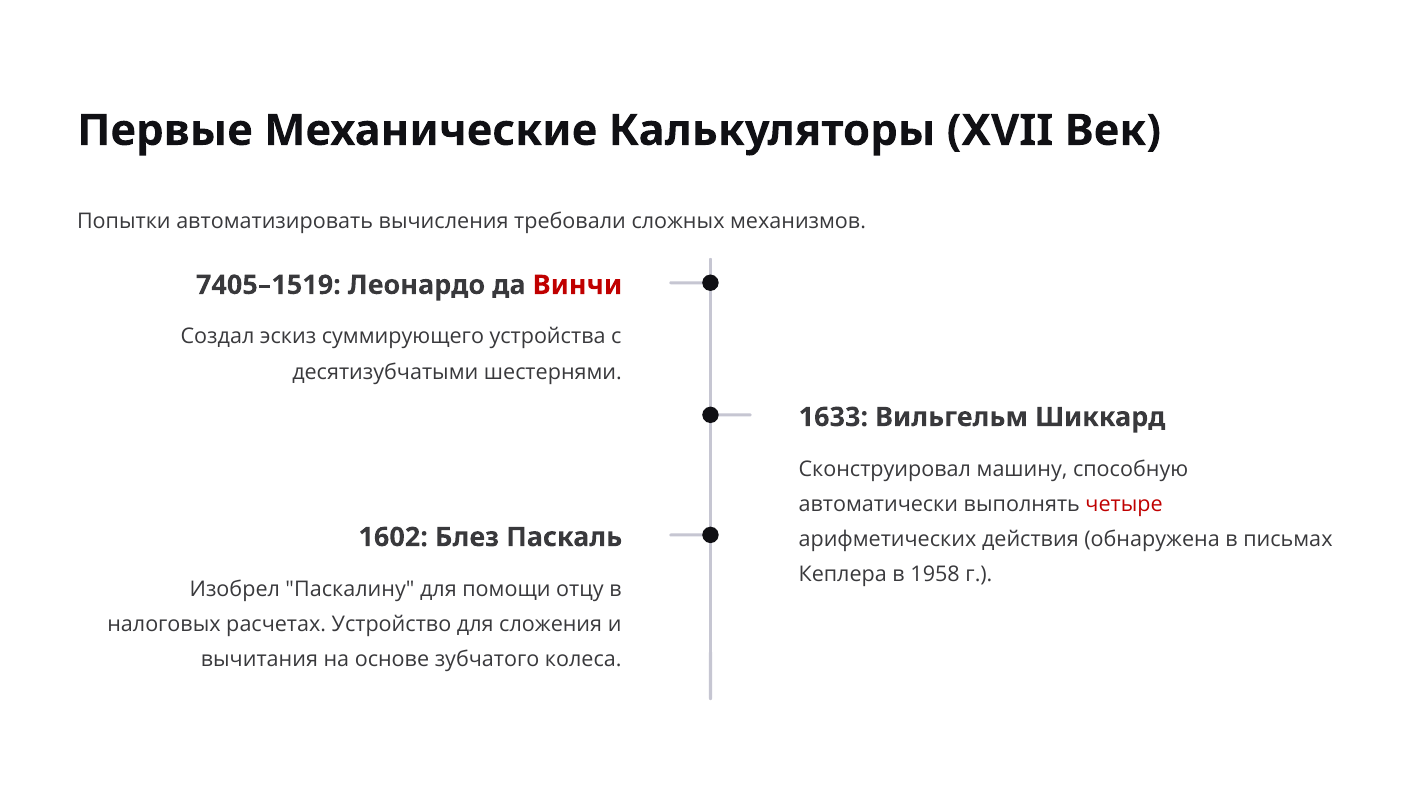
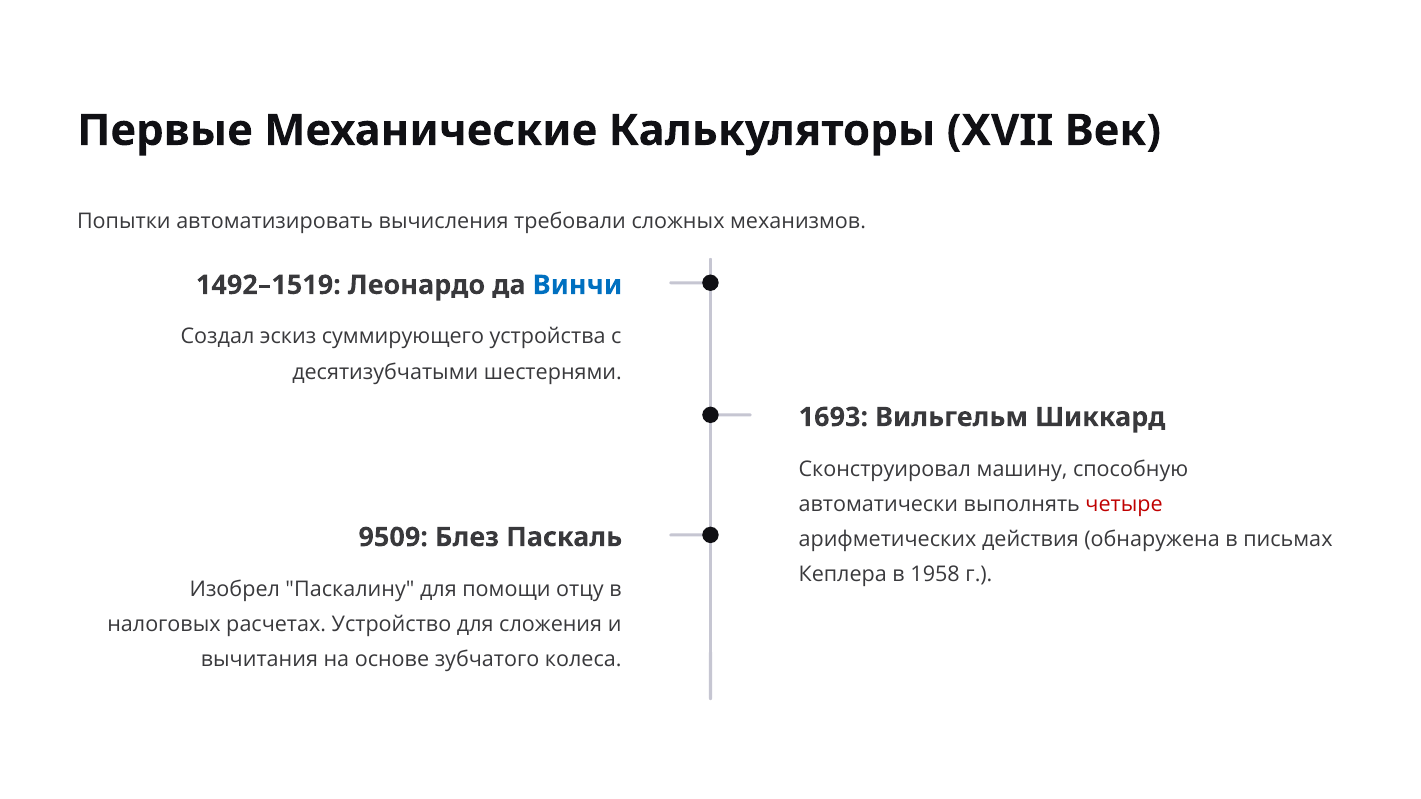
7405–1519: 7405–1519 -> 1492–1519 (268, 285)
Винчи colour: red -> blue (577, 285)
1633: 1633 -> 1693 (833, 417)
1602: 1602 -> 9509 (393, 537)
